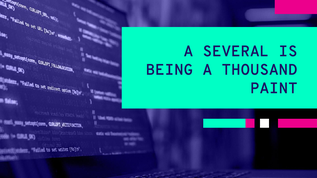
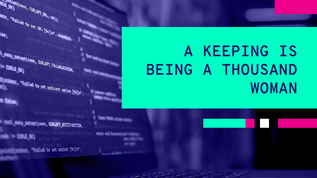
SEVERAL: SEVERAL -> KEEPING (236, 51)
PAINT: PAINT -> WOMAN (274, 88)
